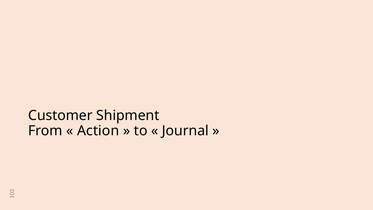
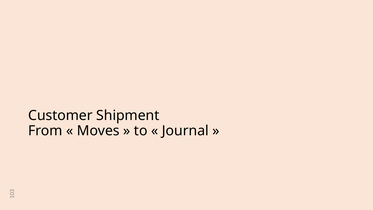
Action: Action -> Moves (98, 131)
